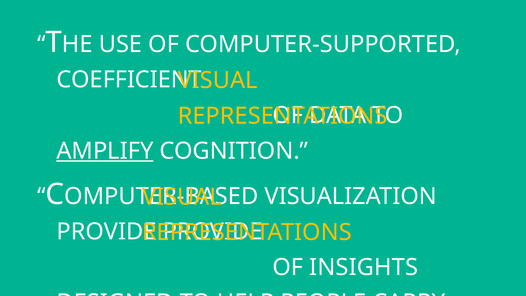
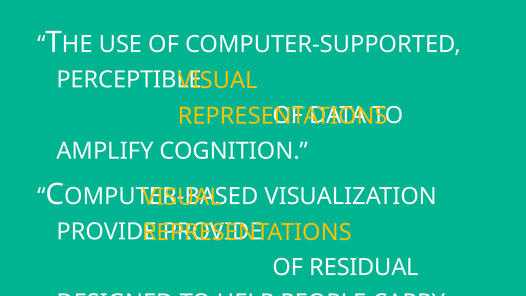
COEFFICIENT: COEFFICIENT -> PERCEPTIBLE (129, 80)
AMPLIFY underline: present -> none (105, 151)
INSIGHTS: INSIGHTS -> RESIDUAL (364, 267)
